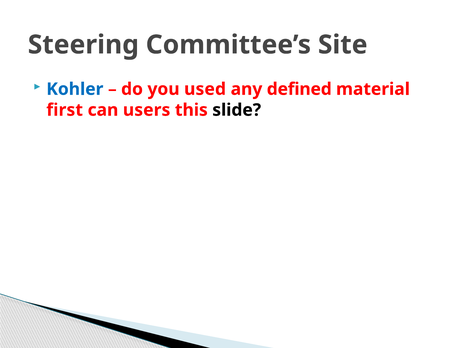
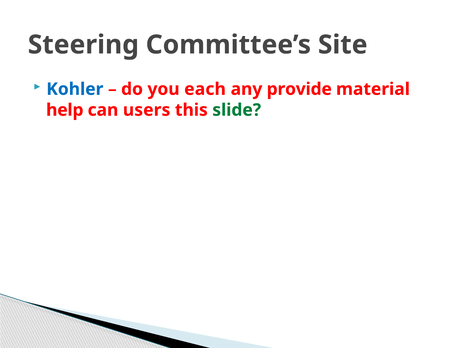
used: used -> each (205, 89)
defined: defined -> provide (299, 89)
first: first -> help (65, 110)
slide colour: black -> green (237, 110)
